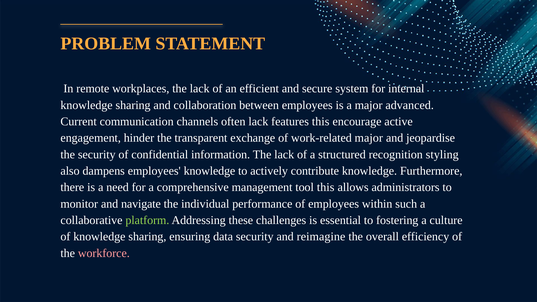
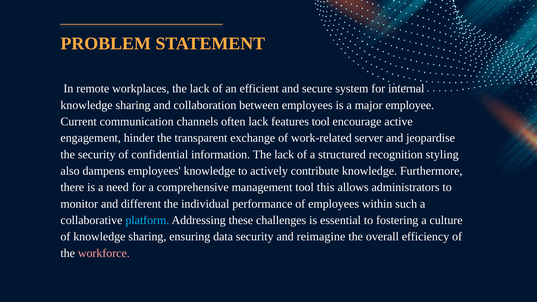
advanced: advanced -> employee (410, 105)
features this: this -> tool (321, 122)
work-related major: major -> server (369, 138)
navigate: navigate -> different (141, 204)
platform colour: light green -> light blue (147, 220)
